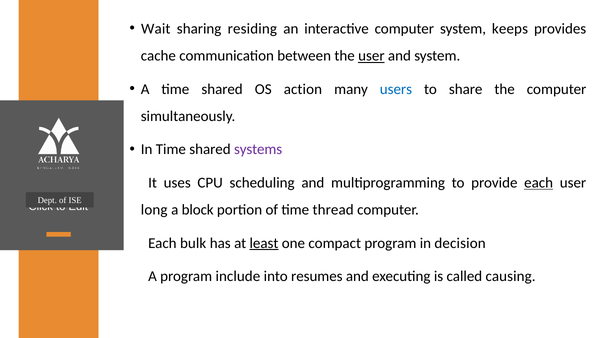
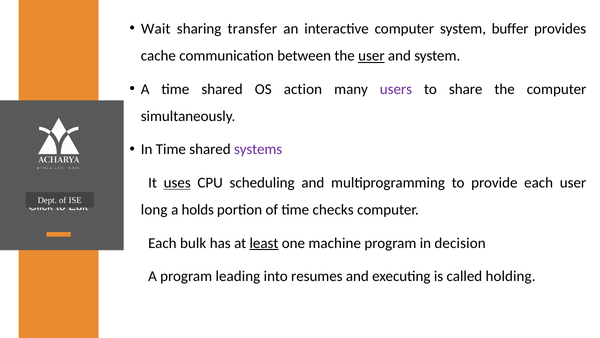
residing: residing -> transfer (252, 29)
keeps: keeps -> buffer (510, 29)
users colour: blue -> purple (396, 89)
uses underline: none -> present (177, 183)
each underline: present -> none (539, 183)
block: block -> holds (198, 210)
thread: thread -> checks (333, 210)
compact: compact -> machine (335, 243)
include: include -> leading (238, 276)
causing: causing -> holding (511, 276)
